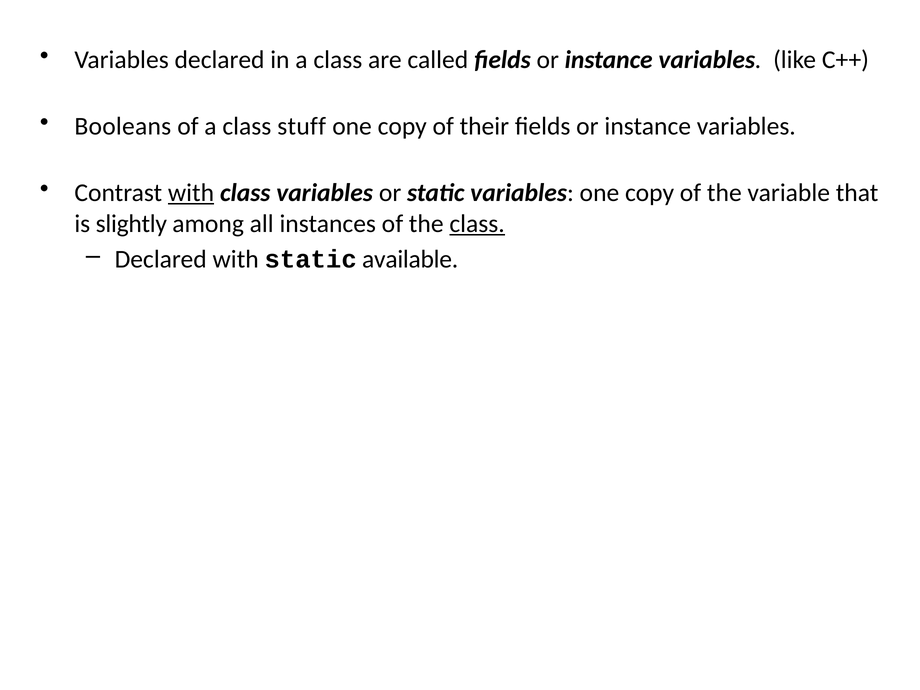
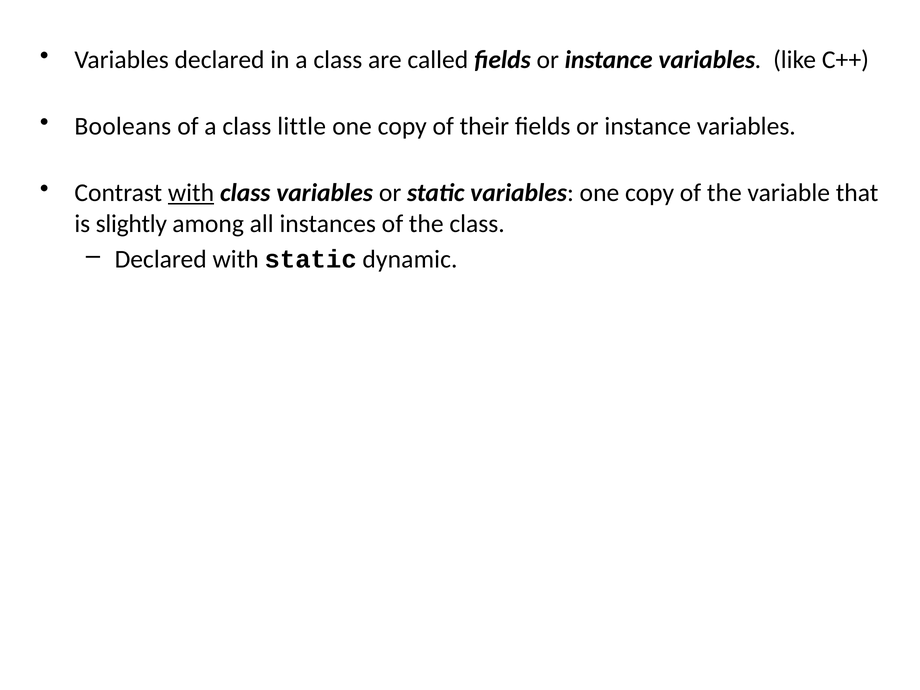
stuff: stuff -> little (302, 127)
class underline: present -> none (477, 224)
available: available -> dynamic (410, 259)
